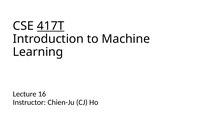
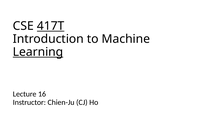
Learning underline: none -> present (38, 52)
